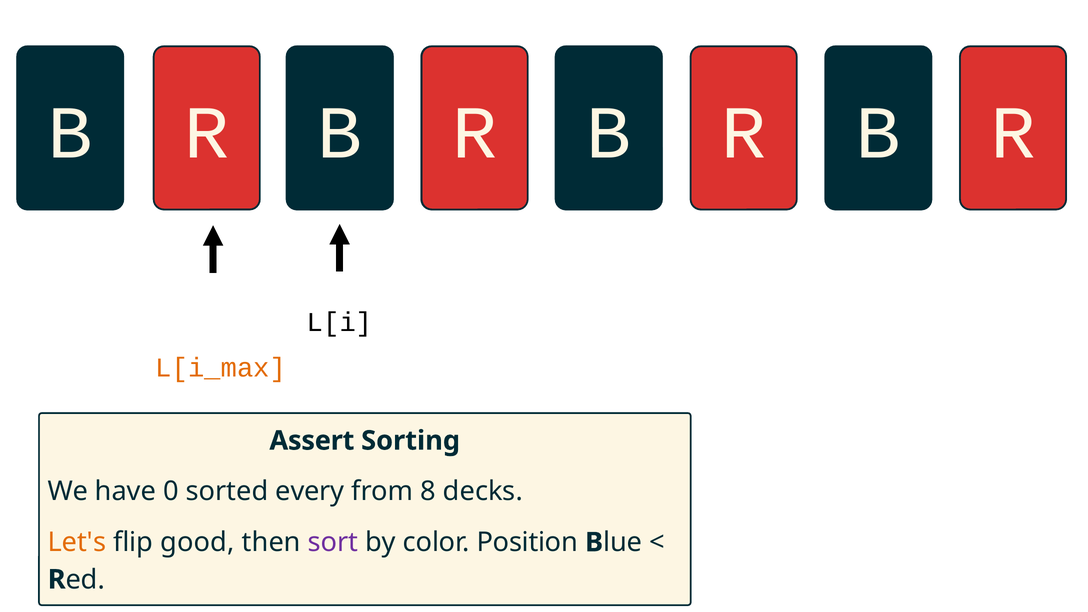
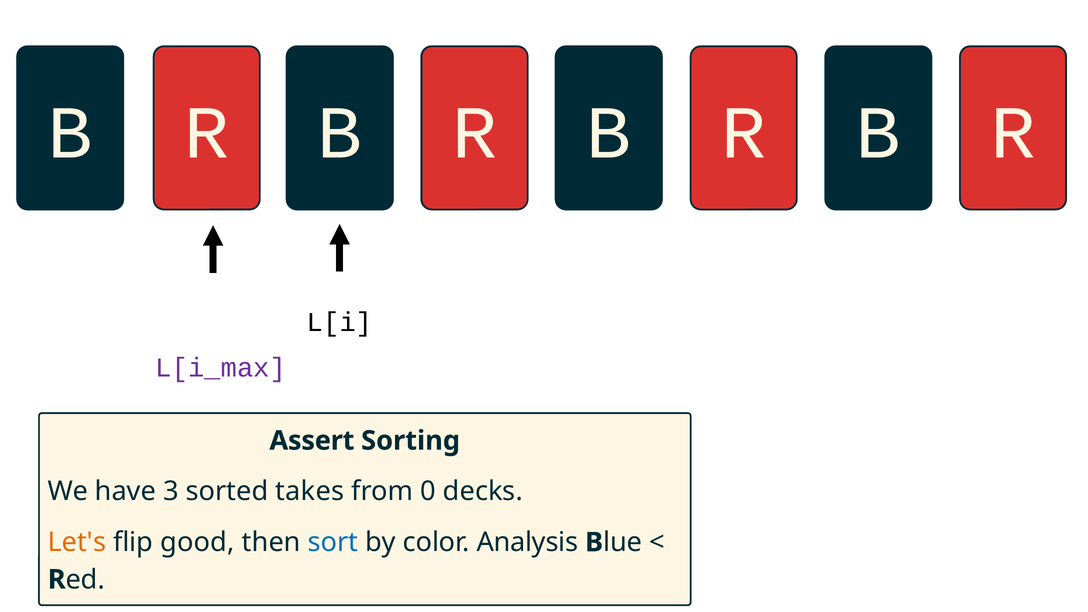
L[i_max colour: orange -> purple (221, 368)
0: 0 -> 3 (171, 492)
every: every -> takes (310, 492)
8: 8 -> 0 (428, 492)
sort colour: purple -> blue (333, 542)
Position: Position -> Analysis (527, 542)
